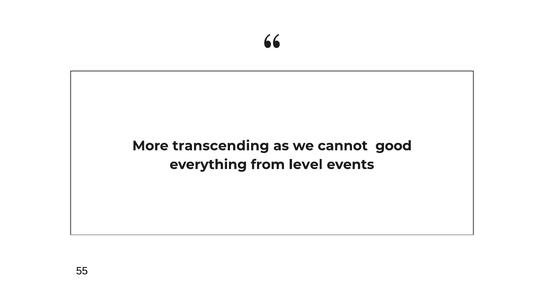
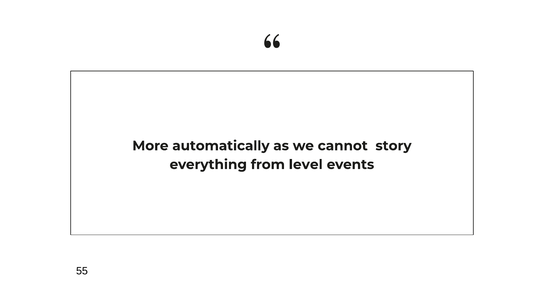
transcending: transcending -> automatically (221, 146)
good: good -> story (394, 146)
